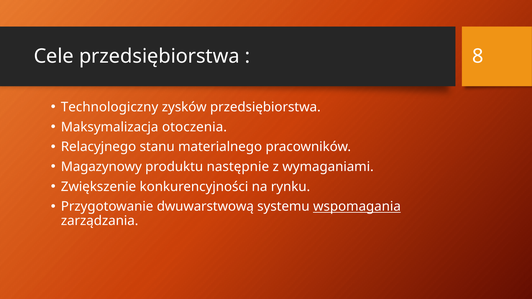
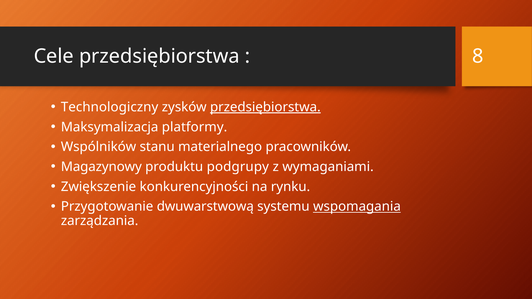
przedsiębiorstwa underline: none -> present (265, 107)
otoczenia: otoczenia -> platformy (195, 127)
Relacyjnego: Relacyjnego -> Wspólników (99, 147)
następnie: następnie -> podgrupy (238, 167)
